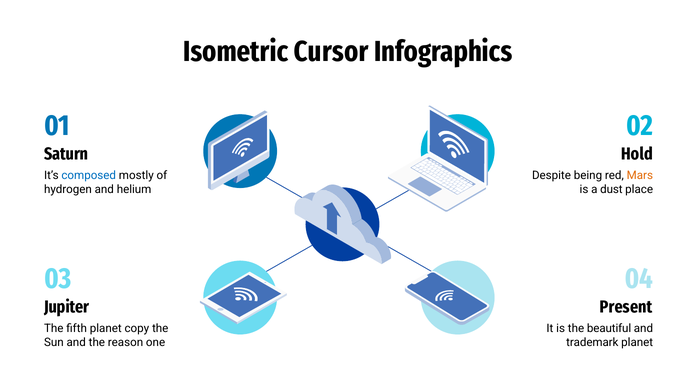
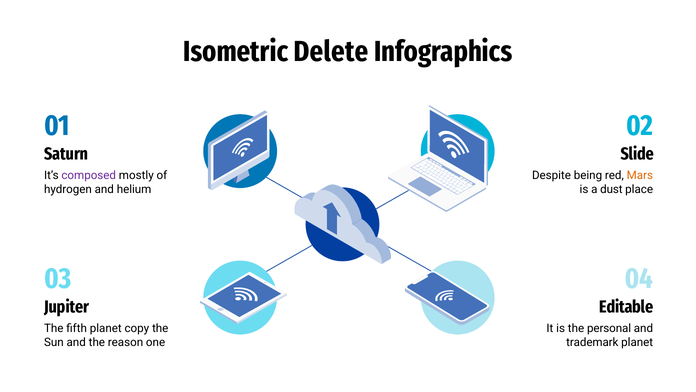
Cursor: Cursor -> Delete (331, 52)
Hold: Hold -> Slide (637, 154)
composed colour: blue -> purple (89, 175)
Present: Present -> Editable (626, 307)
beautiful: beautiful -> personal (609, 328)
